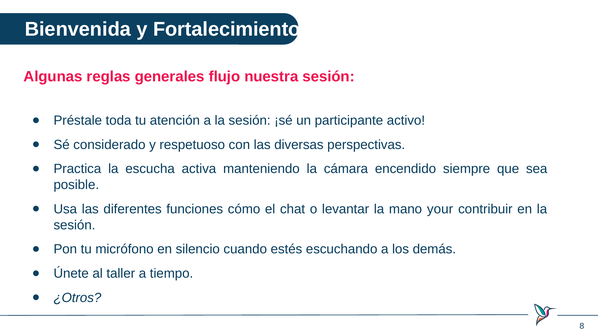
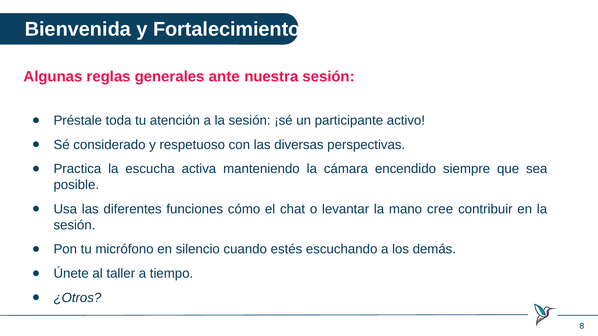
flujo: flujo -> ante (224, 77)
your: your -> cree (440, 209)
